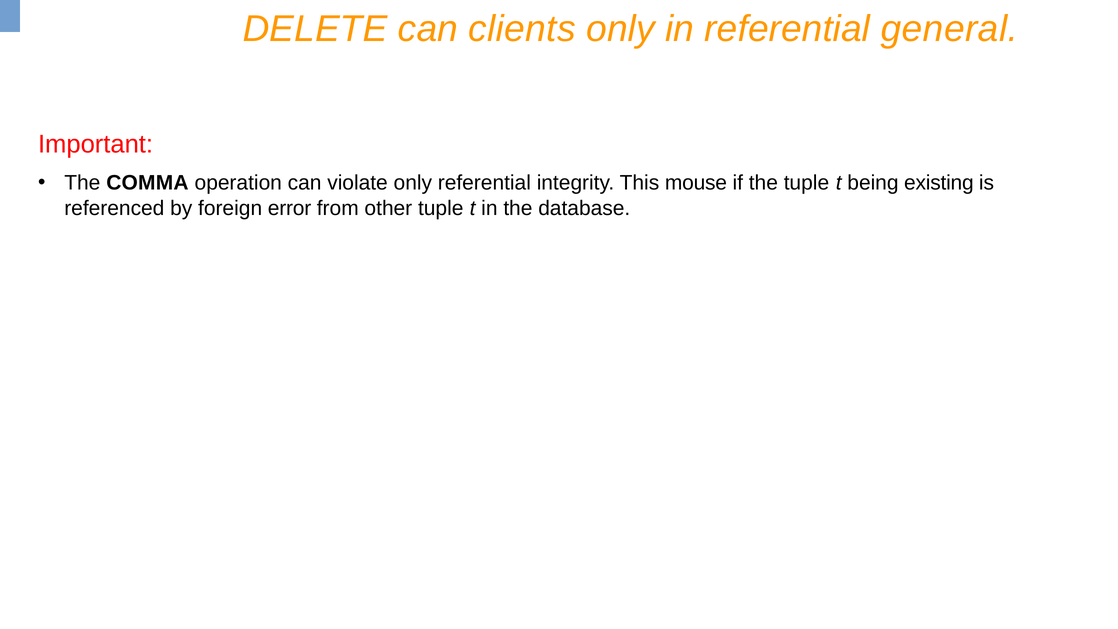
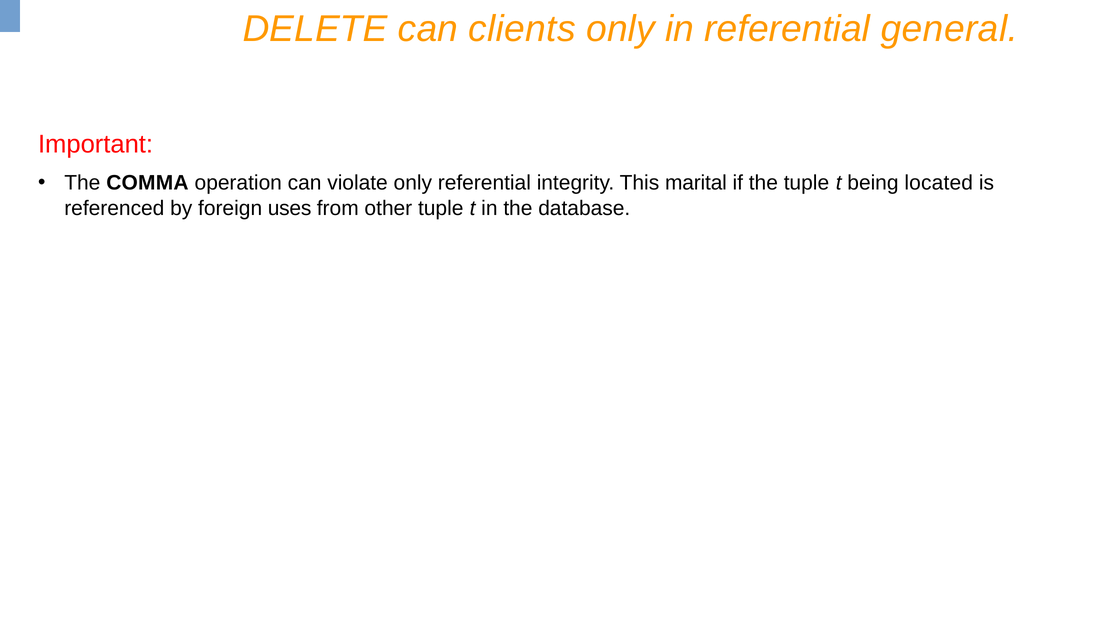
mouse: mouse -> marital (696, 183)
existing: existing -> located (939, 183)
error: error -> uses (290, 208)
